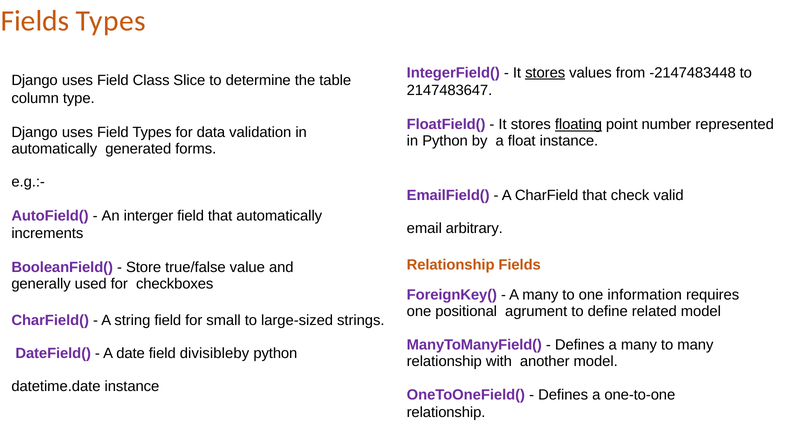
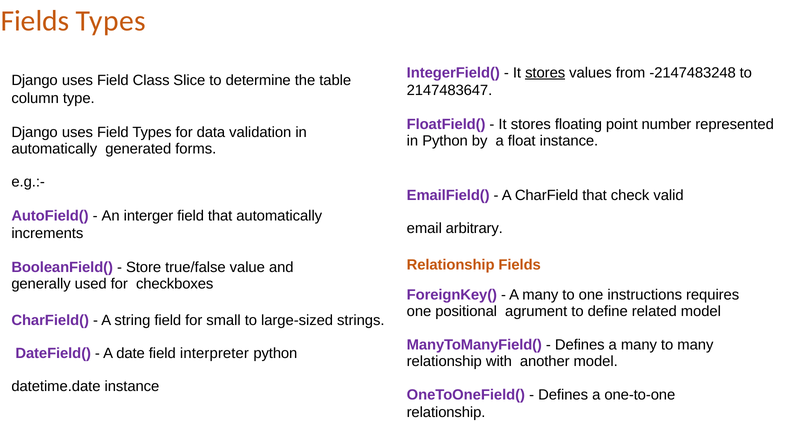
-2147483448: -2147483448 -> -2147483248 (693, 73)
floating underline: present -> none (579, 125)
information: information -> instructions (645, 295)
divisibleby: divisibleby -> interpreter (214, 354)
